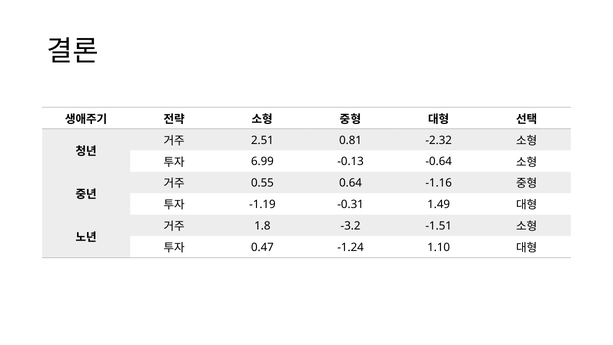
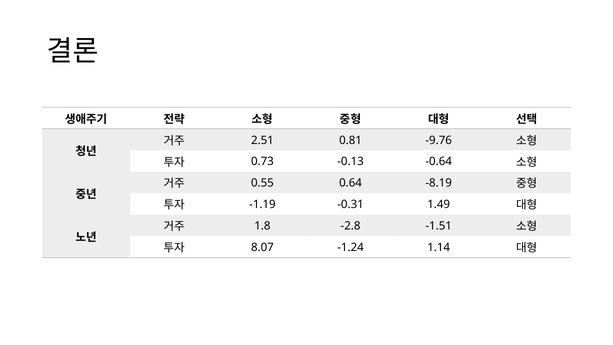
-2.32: -2.32 -> -9.76 (439, 140)
6.99: 6.99 -> 0.73 (262, 162)
-1.16: -1.16 -> -8.19 (439, 183)
-3.2: -3.2 -> -2.8 (351, 226)
0.47: 0.47 -> 8.07 (262, 247)
1.10: 1.10 -> 1.14 (439, 247)
